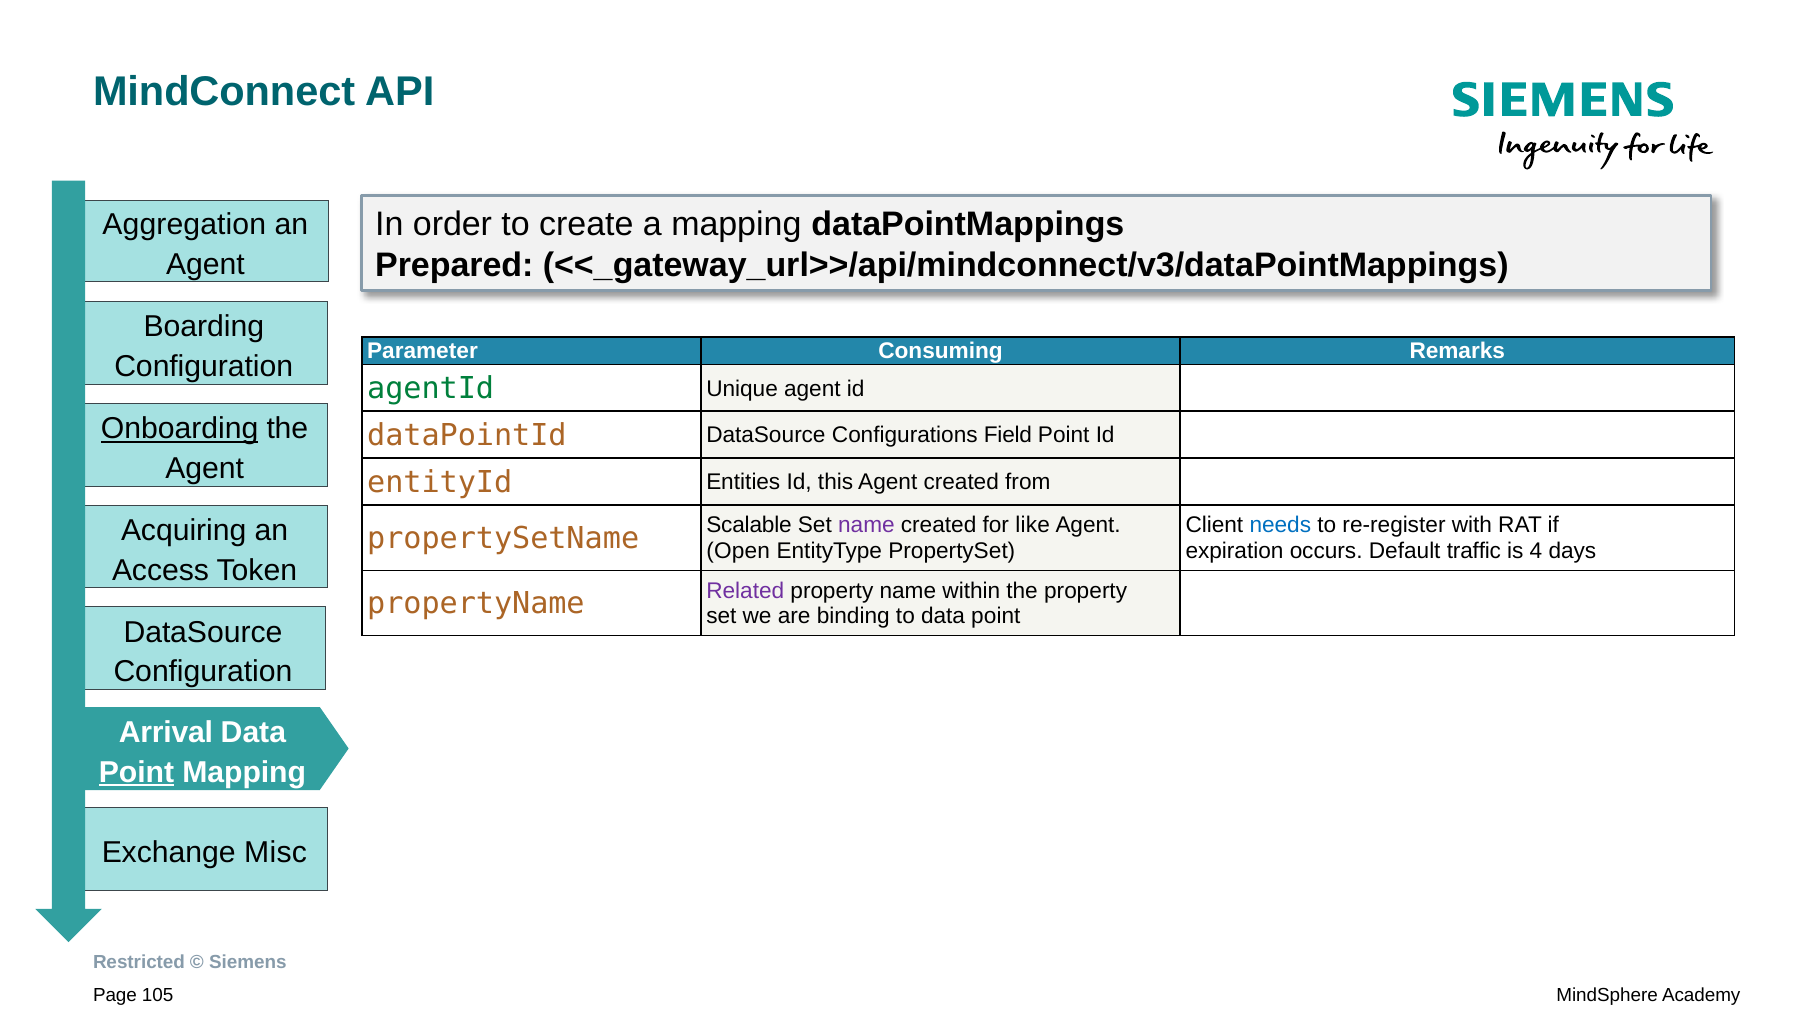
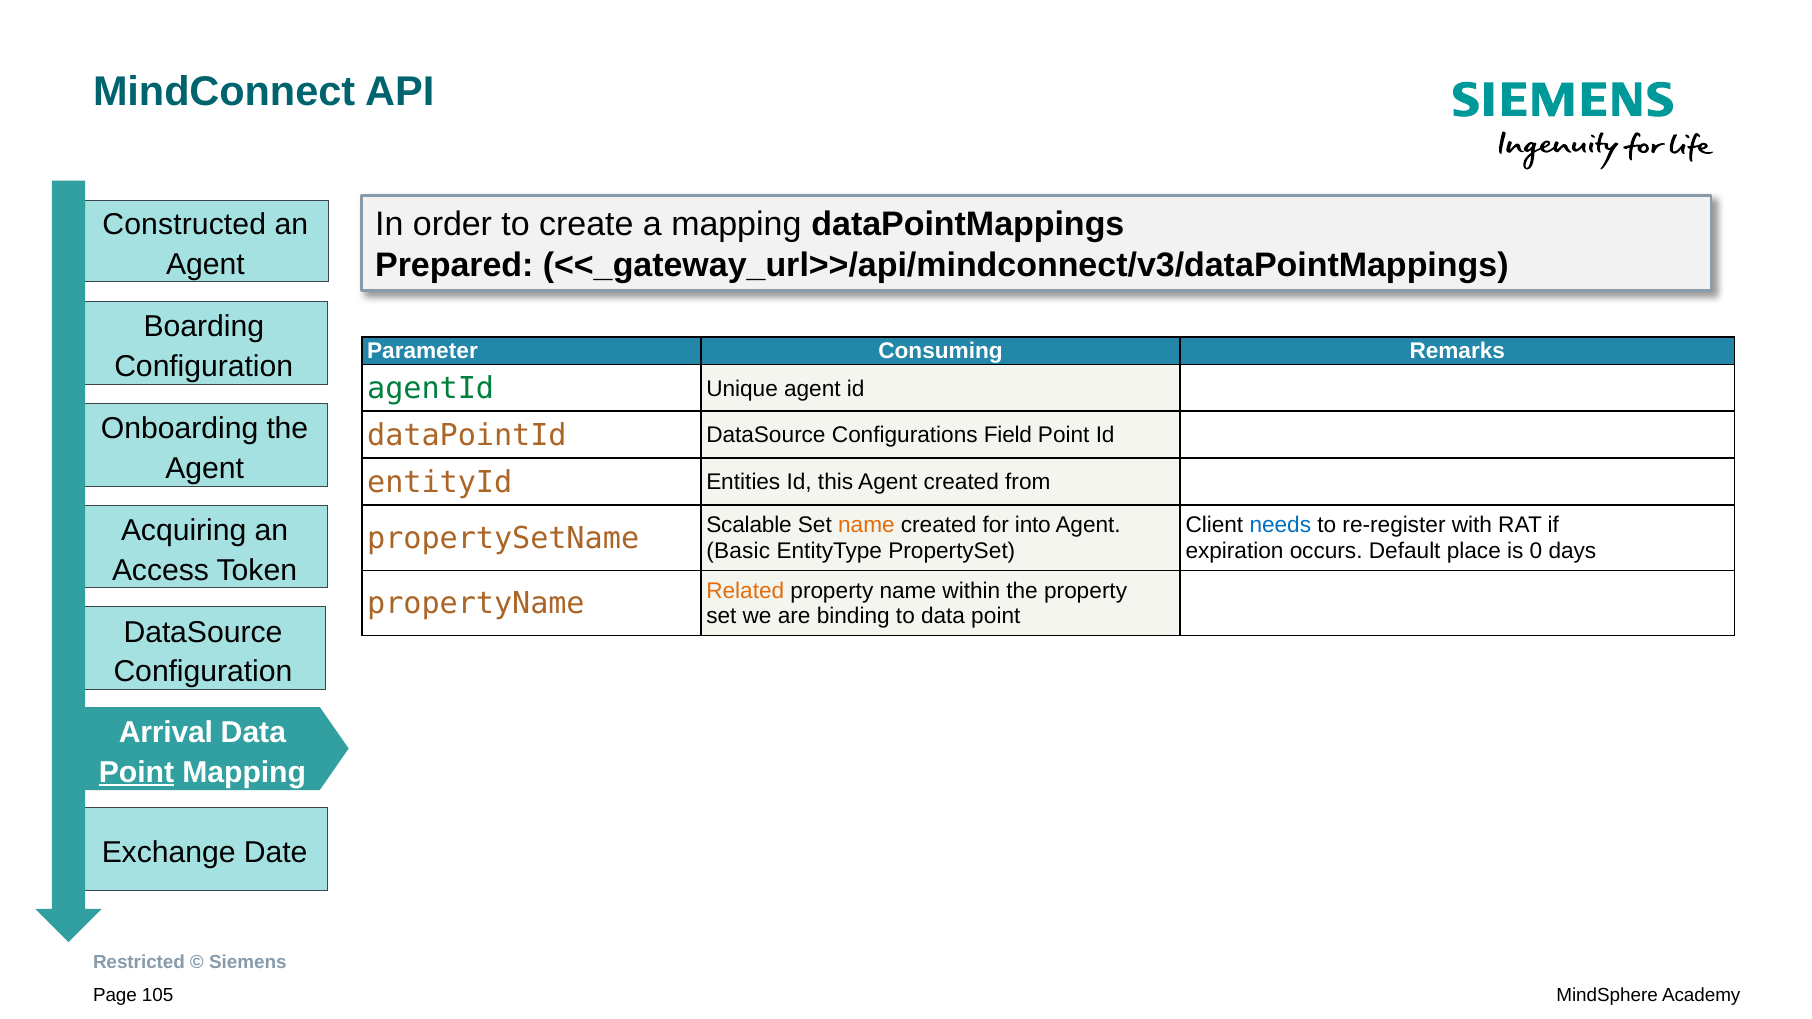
Aggregation: Aggregation -> Constructed (184, 225)
Onboarding underline: present -> none (180, 429)
name colour: purple -> orange (866, 526)
like: like -> into (1033, 526)
Open: Open -> Basic (738, 551)
traffic: traffic -> place (1474, 551)
4: 4 -> 0 (1536, 551)
Related colour: purple -> orange (745, 591)
Misc: Misc -> Date (276, 853)
